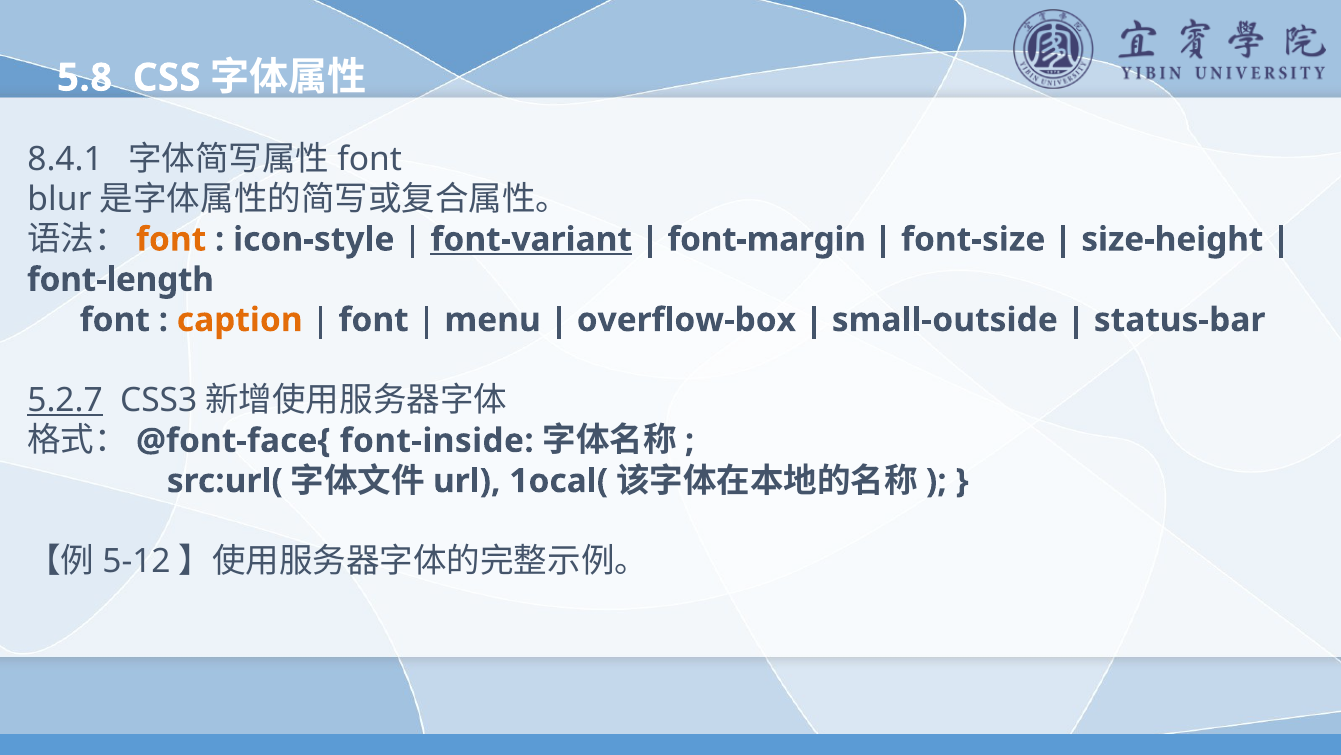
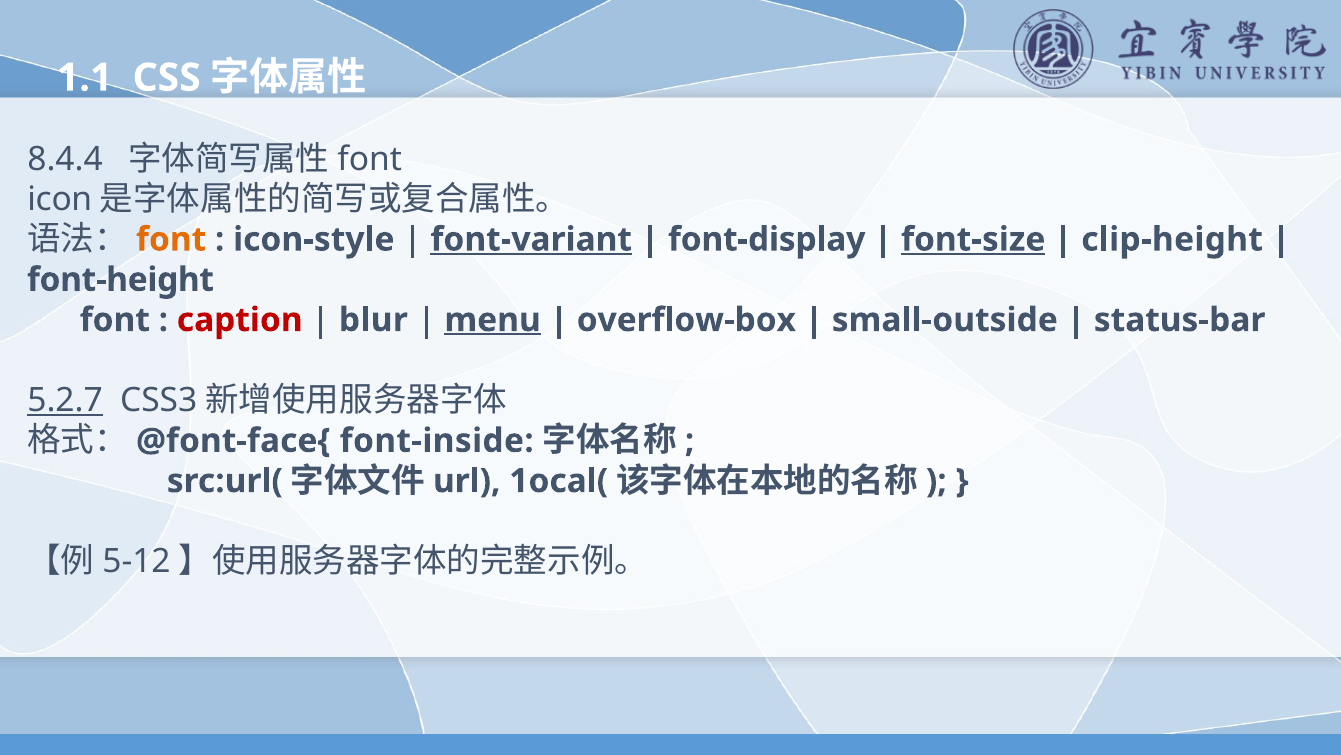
5.8: 5.8 -> 1.1 (85, 78)
8.4.1: 8.4.1 -> 8.4.4 (65, 159)
blur: blur -> icon (60, 199)
font-margin: font-margin -> font-display (767, 239)
font-size underline: none -> present (973, 239)
size-height: size-height -> clip-height (1172, 239)
font-length: font-length -> font-height (120, 279)
caption colour: orange -> red (240, 320)
font: font -> blur (373, 320)
menu underline: none -> present (493, 320)
